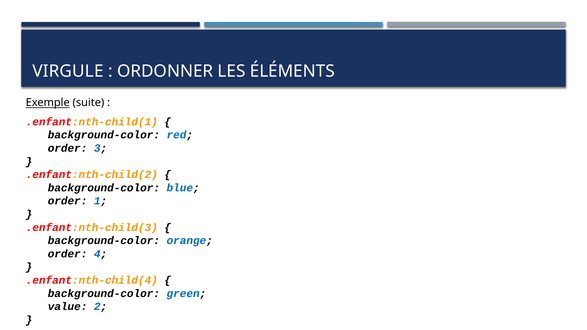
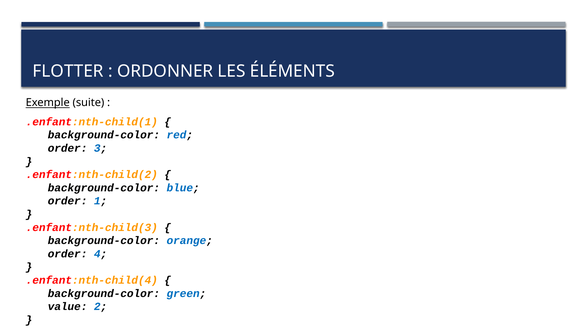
VIRGULE: VIRGULE -> FLOTTER (68, 71)
